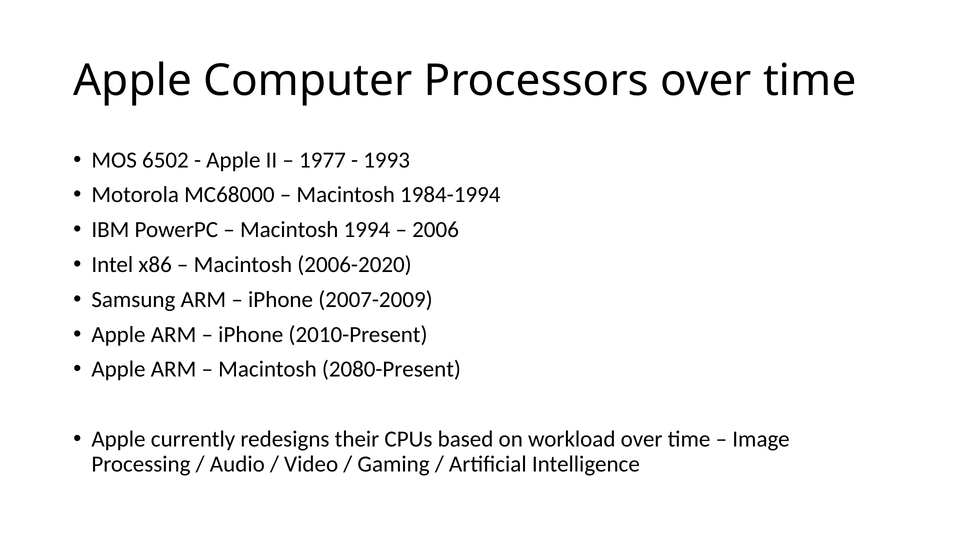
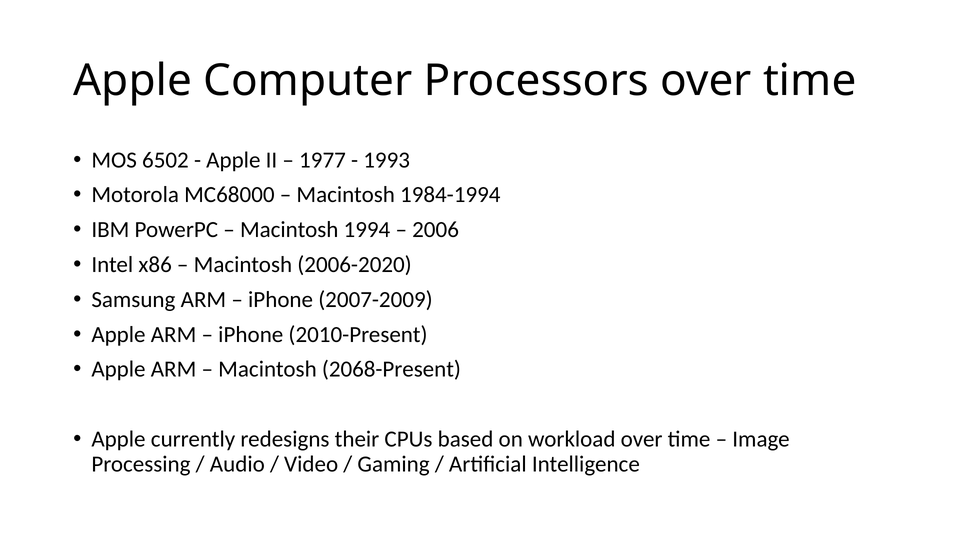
2080-Present: 2080-Present -> 2068-Present (391, 369)
